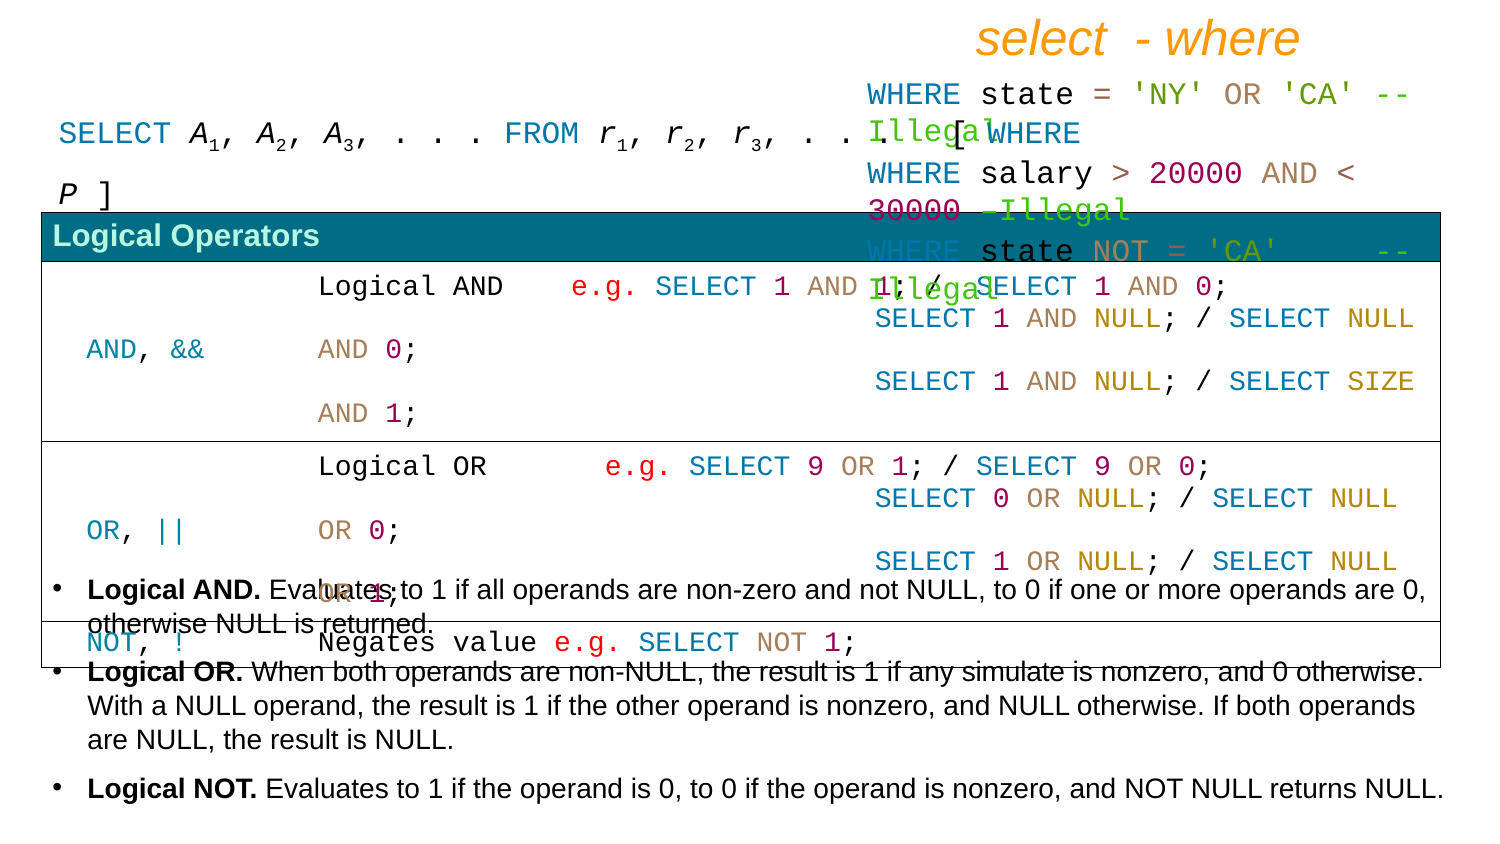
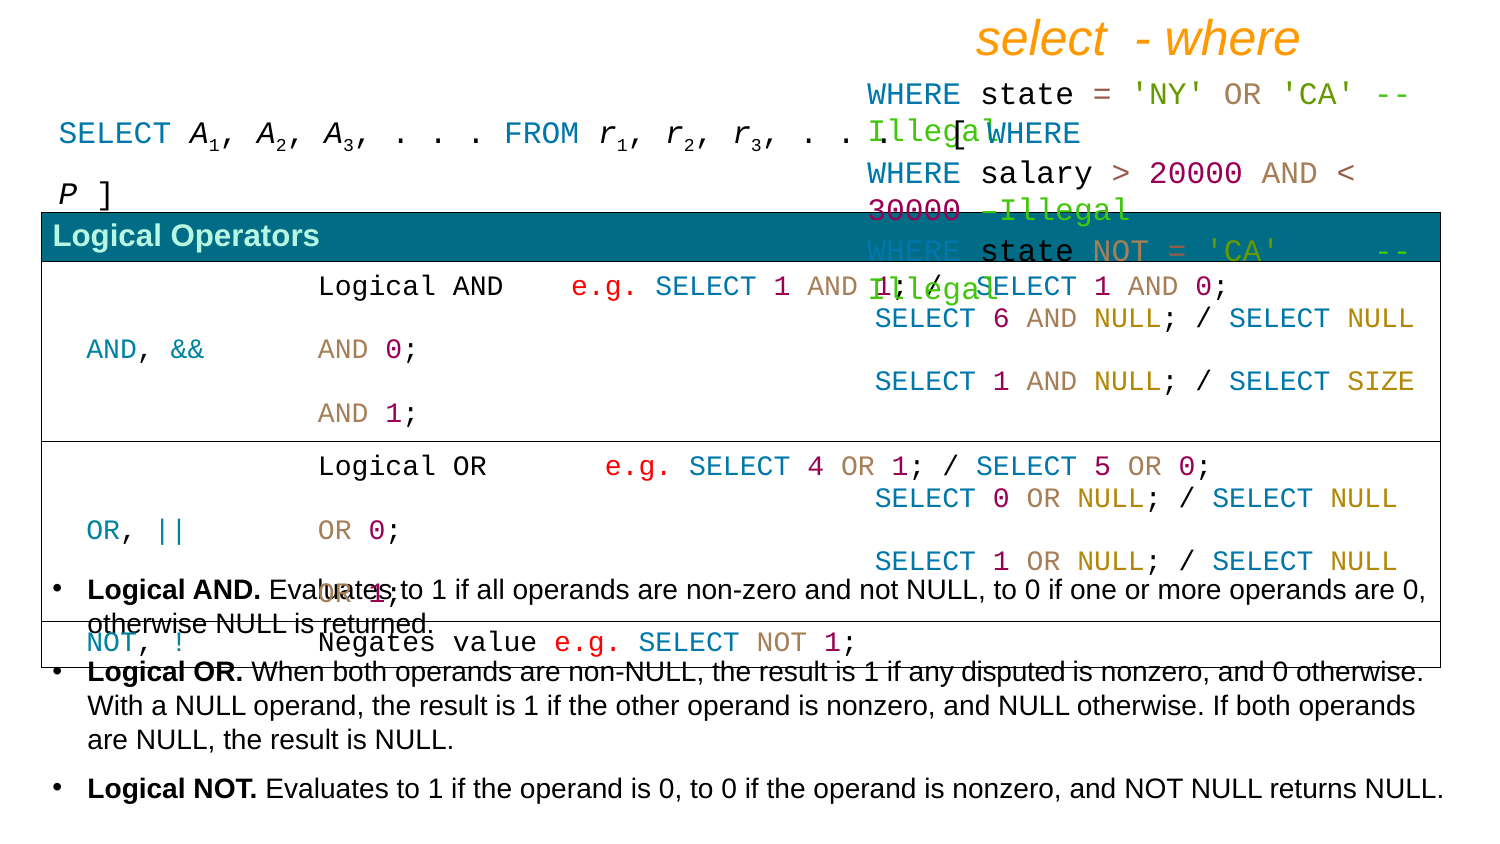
1: 1 -> 6 (1001, 318)
e.g SELECT 9: 9 -> 4 (816, 466)
9: 9 -> 5 (1103, 466)
simulate: simulate -> disputed (1014, 672)
